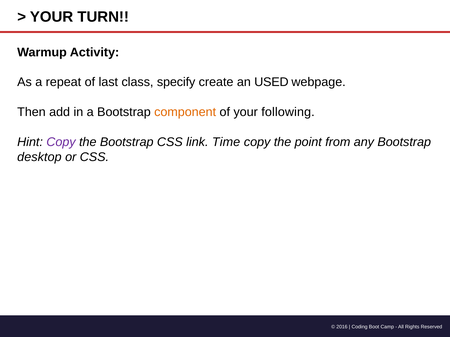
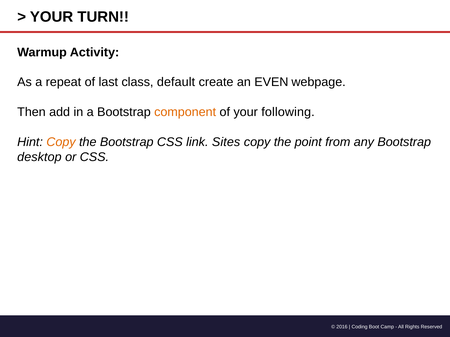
specify: specify -> default (176, 82)
USED: USED -> EVEN (271, 82)
Copy colour: purple -> orange (61, 142)
Time: Time -> Sites (226, 142)
